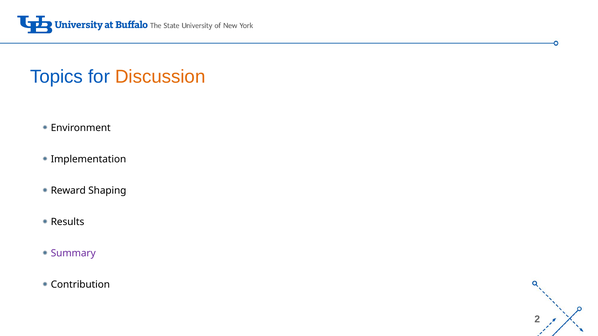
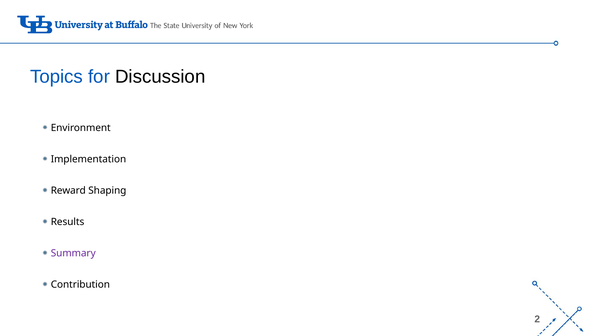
Discussion colour: orange -> black (160, 77)
